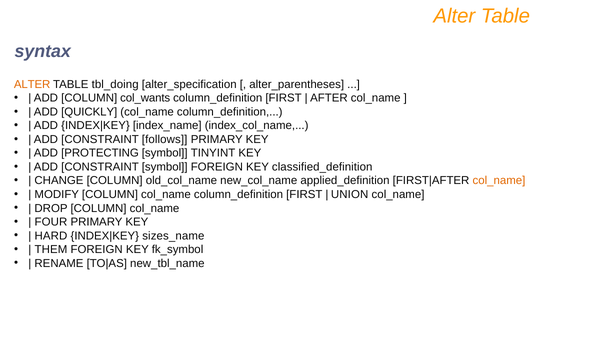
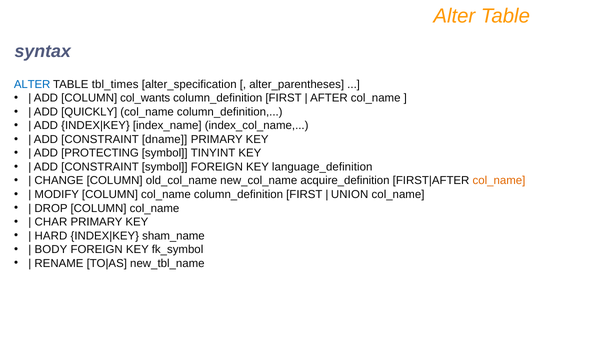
ALTER colour: orange -> blue (32, 84)
tbl_doing: tbl_doing -> tbl_times (115, 84)
follows: follows -> dname (165, 139)
classified_definition: classified_definition -> language_definition (322, 167)
applied_definition: applied_definition -> acquire_definition (345, 181)
FOUR: FOUR -> CHAR (51, 222)
sizes_name: sizes_name -> sham_name (173, 236)
THEM: THEM -> BODY (51, 249)
